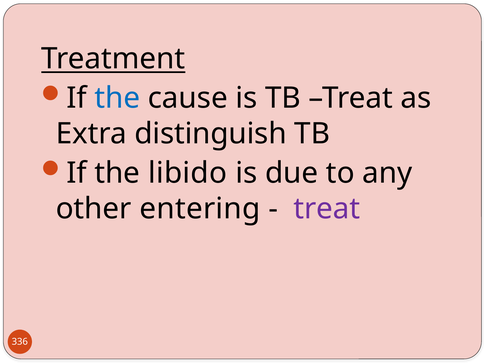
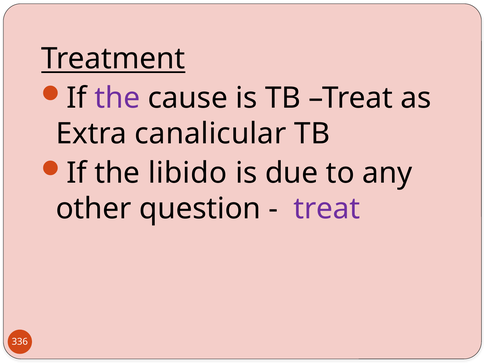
the colour: blue -> purple (117, 98)
distinguish: distinguish -> canalicular (210, 134)
entering: entering -> question (200, 209)
